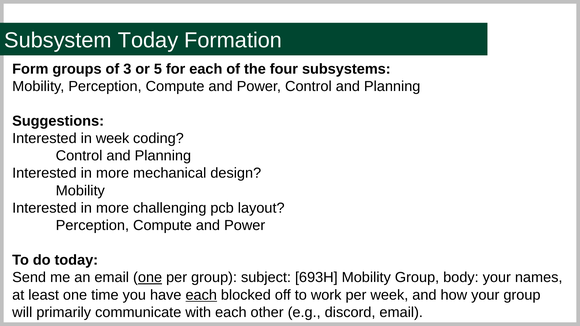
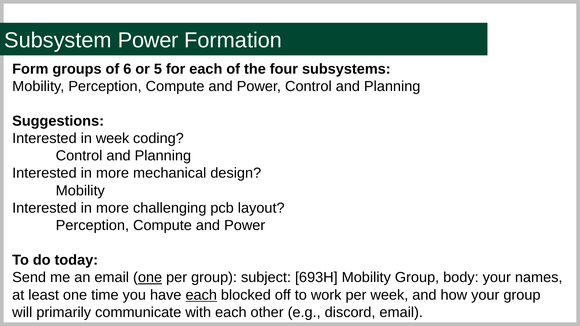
Subsystem Today: Today -> Power (148, 40)
3: 3 -> 6 (127, 69)
